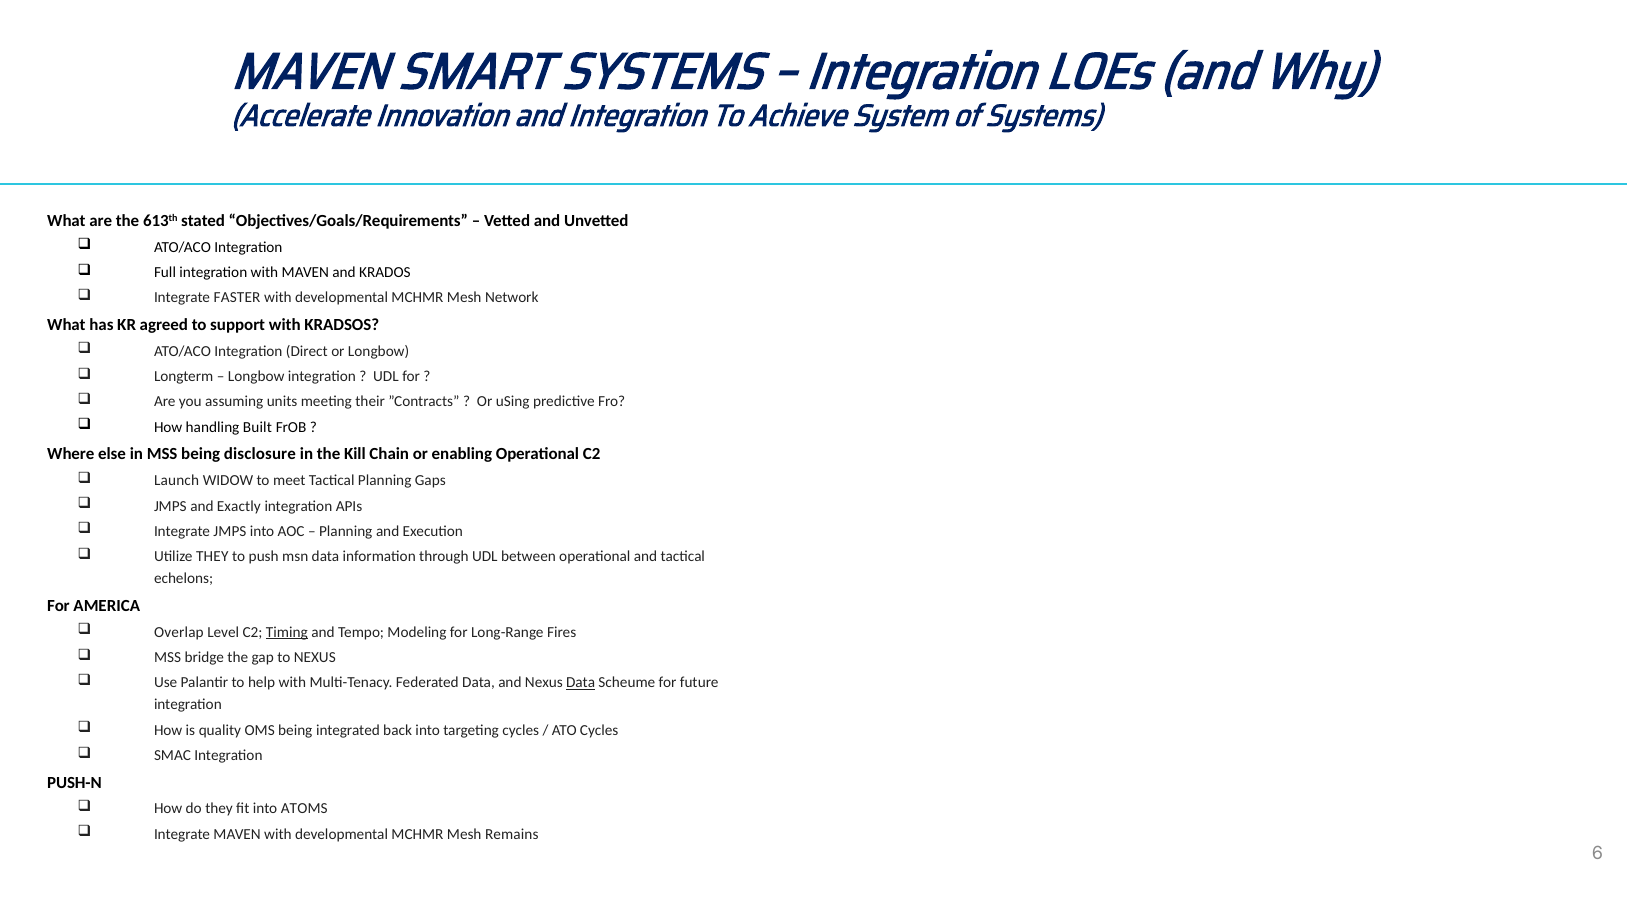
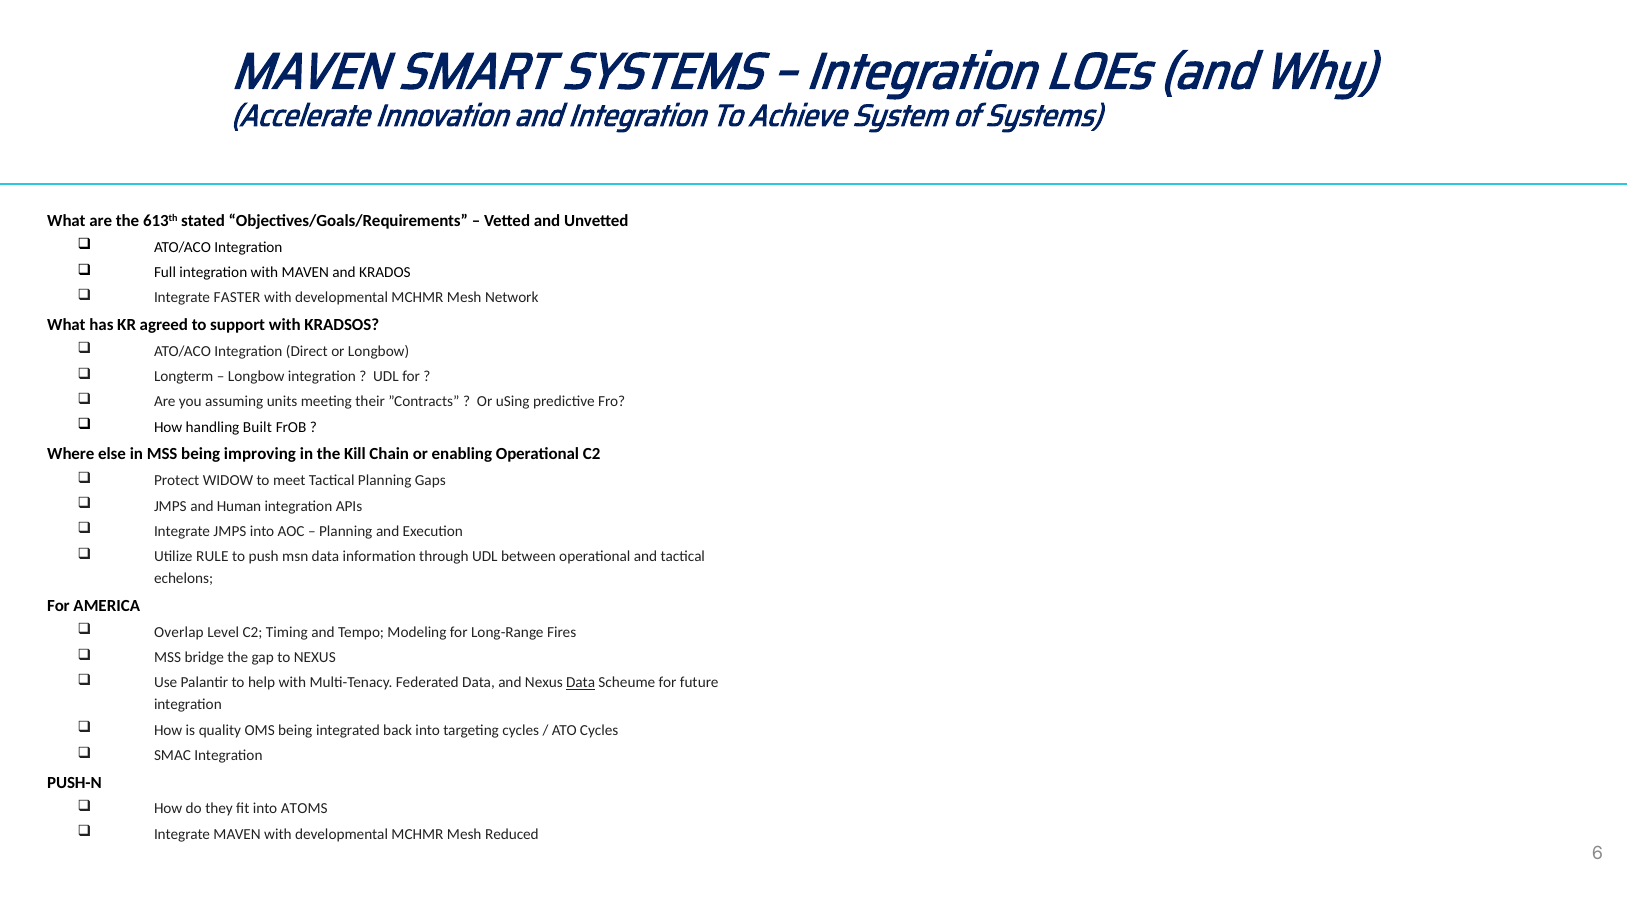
disclosure: disclosure -> improving (260, 454)
Launch: Launch -> Protect (177, 481)
Exactly: Exactly -> Human (239, 506)
Utilize THEY: THEY -> RULE (212, 557)
Timing underline: present -> none (287, 632)
Remains: Remains -> Reduced (512, 834)
